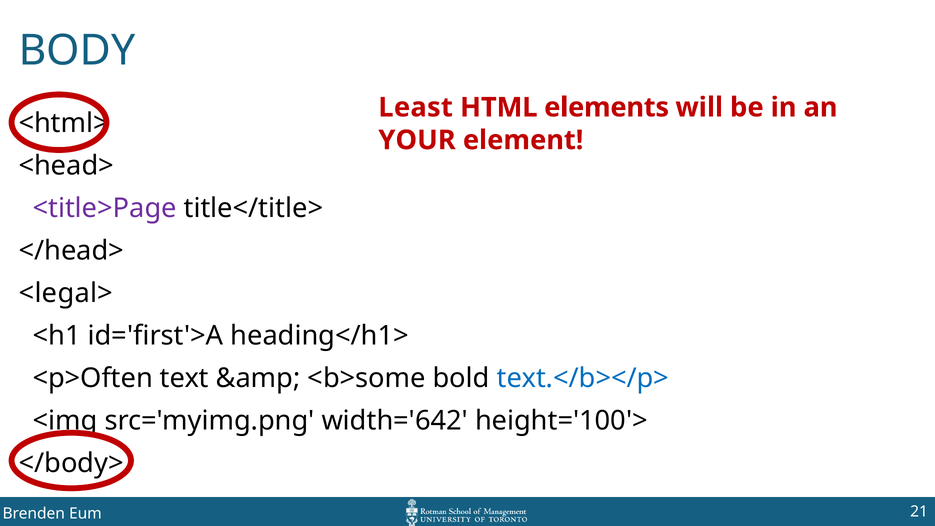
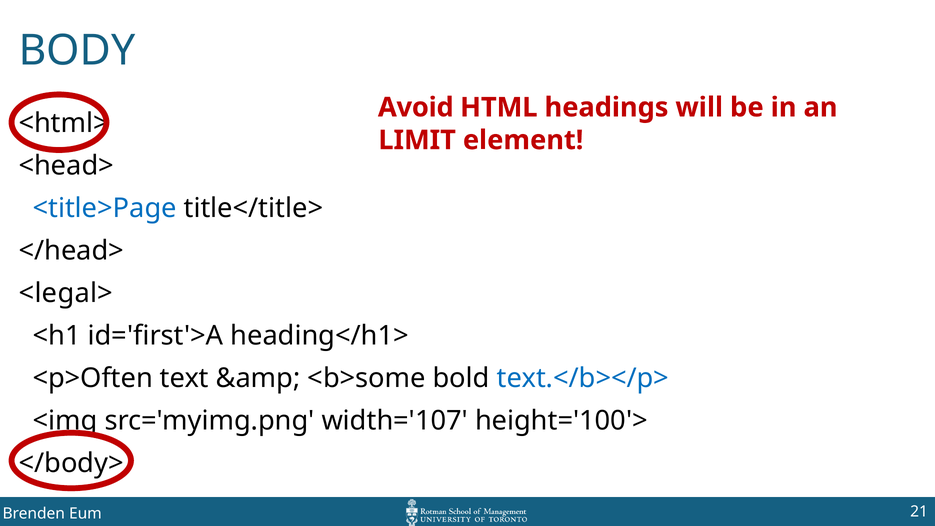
Least: Least -> Avoid (416, 107)
elements: elements -> headings (607, 107)
YOUR: YOUR -> LIMIT (417, 140)
<title>Page colour: purple -> blue (105, 208)
width='642: width='642 -> width='107 (395, 421)
